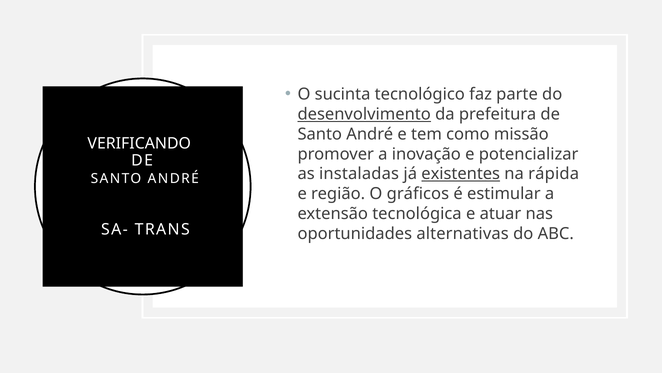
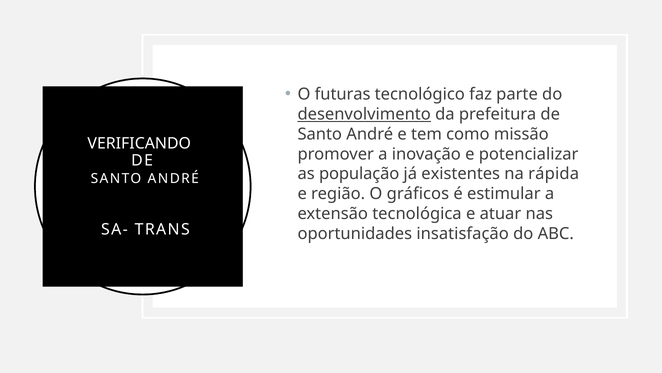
sucinta: sucinta -> futuras (343, 94)
instaladas: instaladas -> população (359, 174)
existentes underline: present -> none (461, 174)
alternativas: alternativas -> insatisfação (463, 233)
